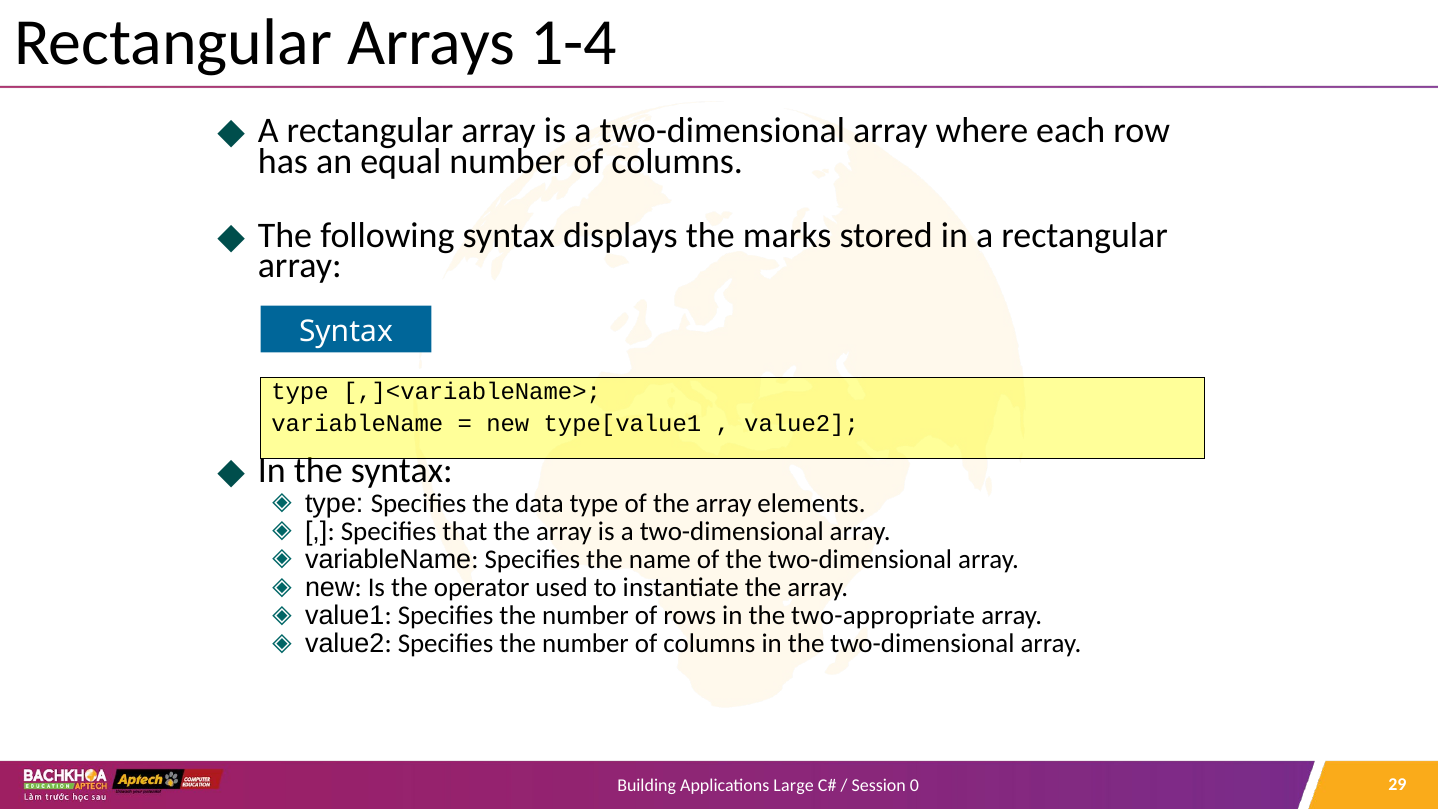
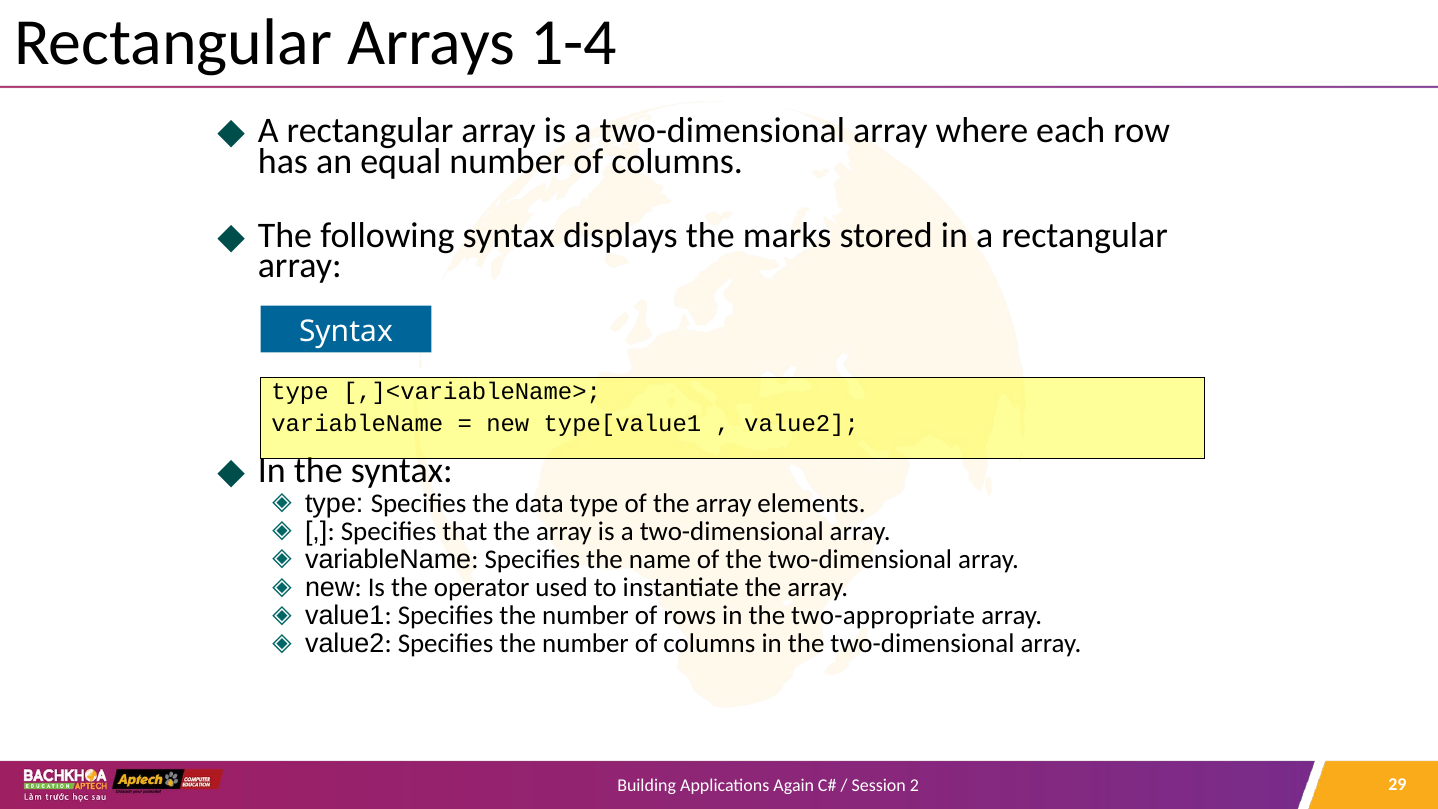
Large: Large -> Again (794, 785)
0: 0 -> 2 (914, 785)
